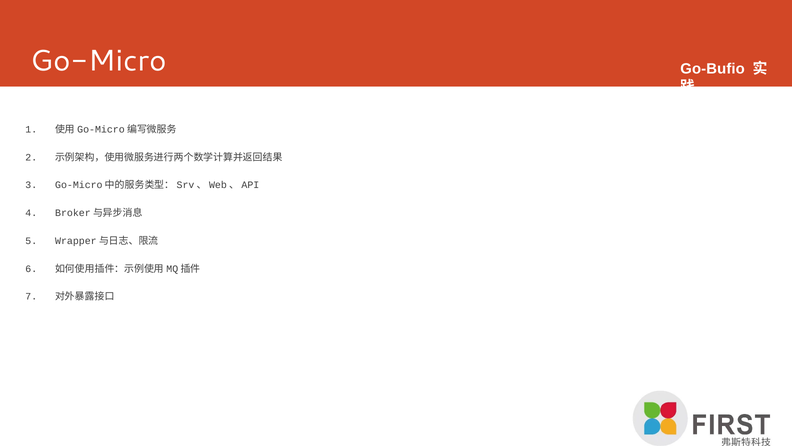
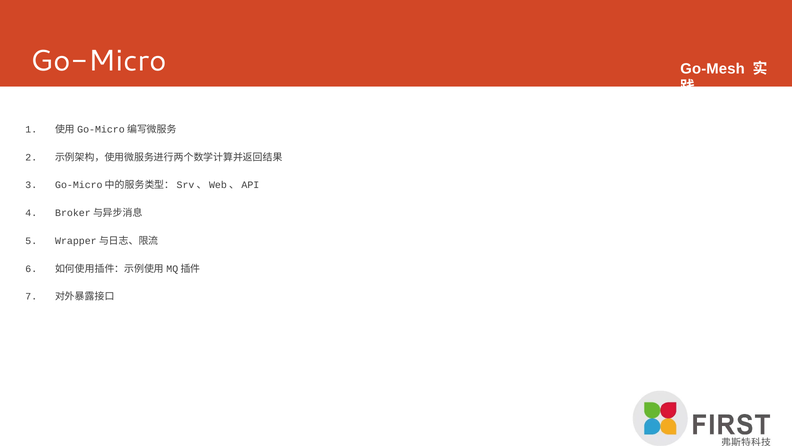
Go-Bufio: Go-Bufio -> Go-Mesh (713, 69)
